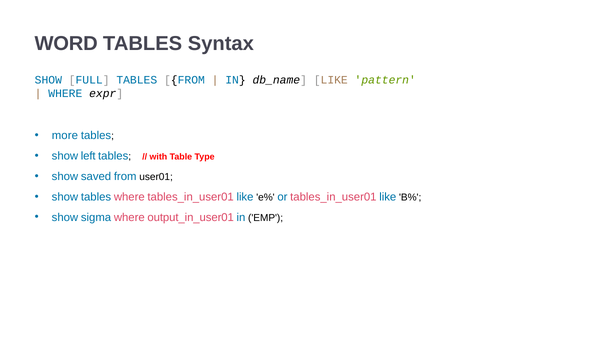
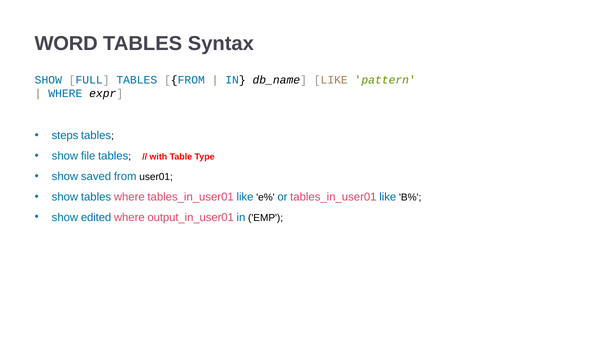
more: more -> steps (65, 136)
left: left -> file (88, 156)
sigma: sigma -> edited (96, 218)
